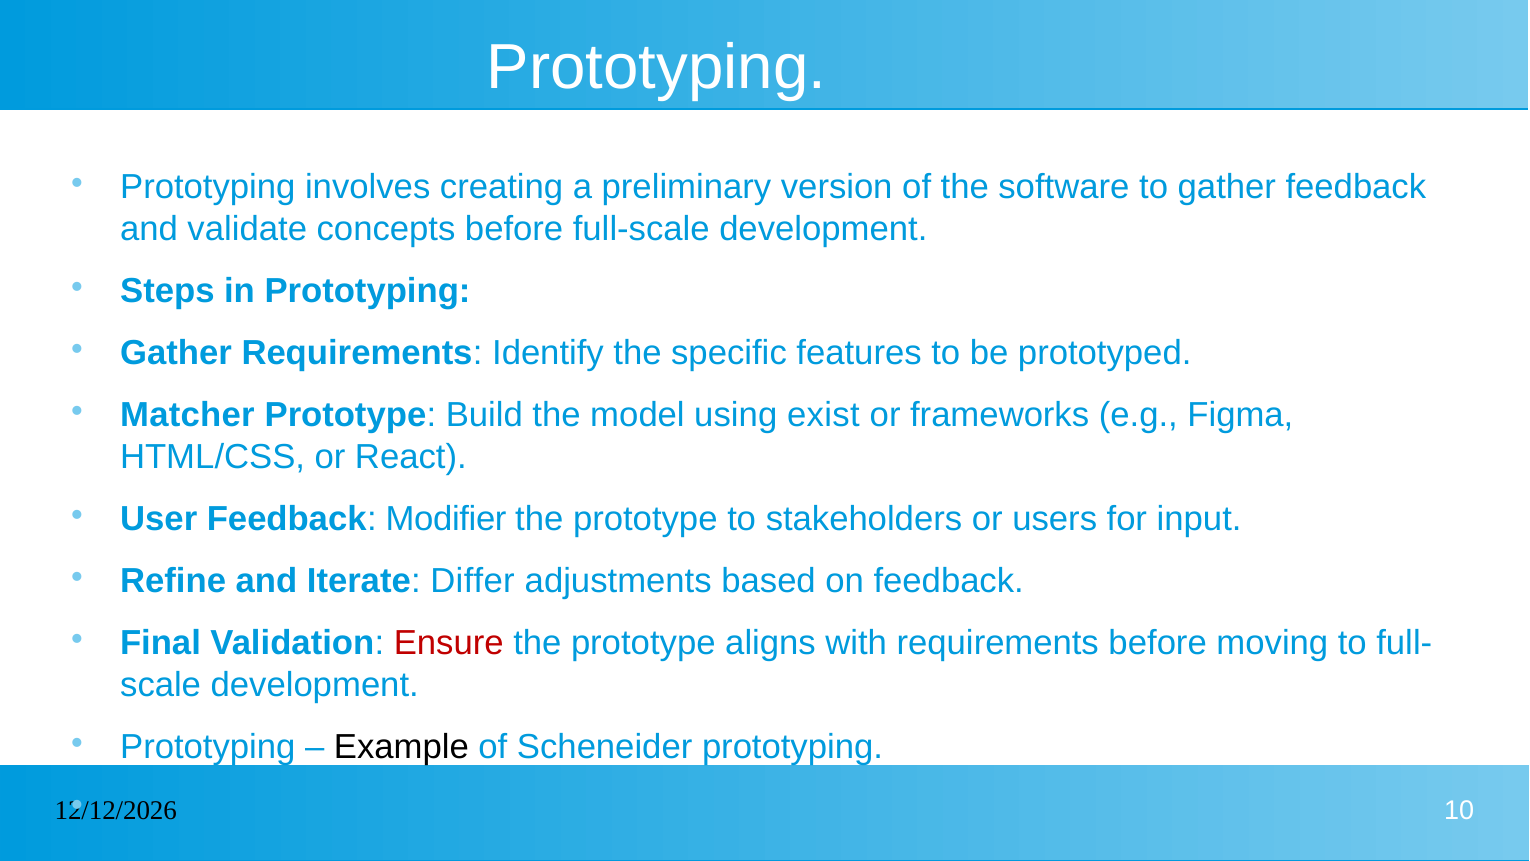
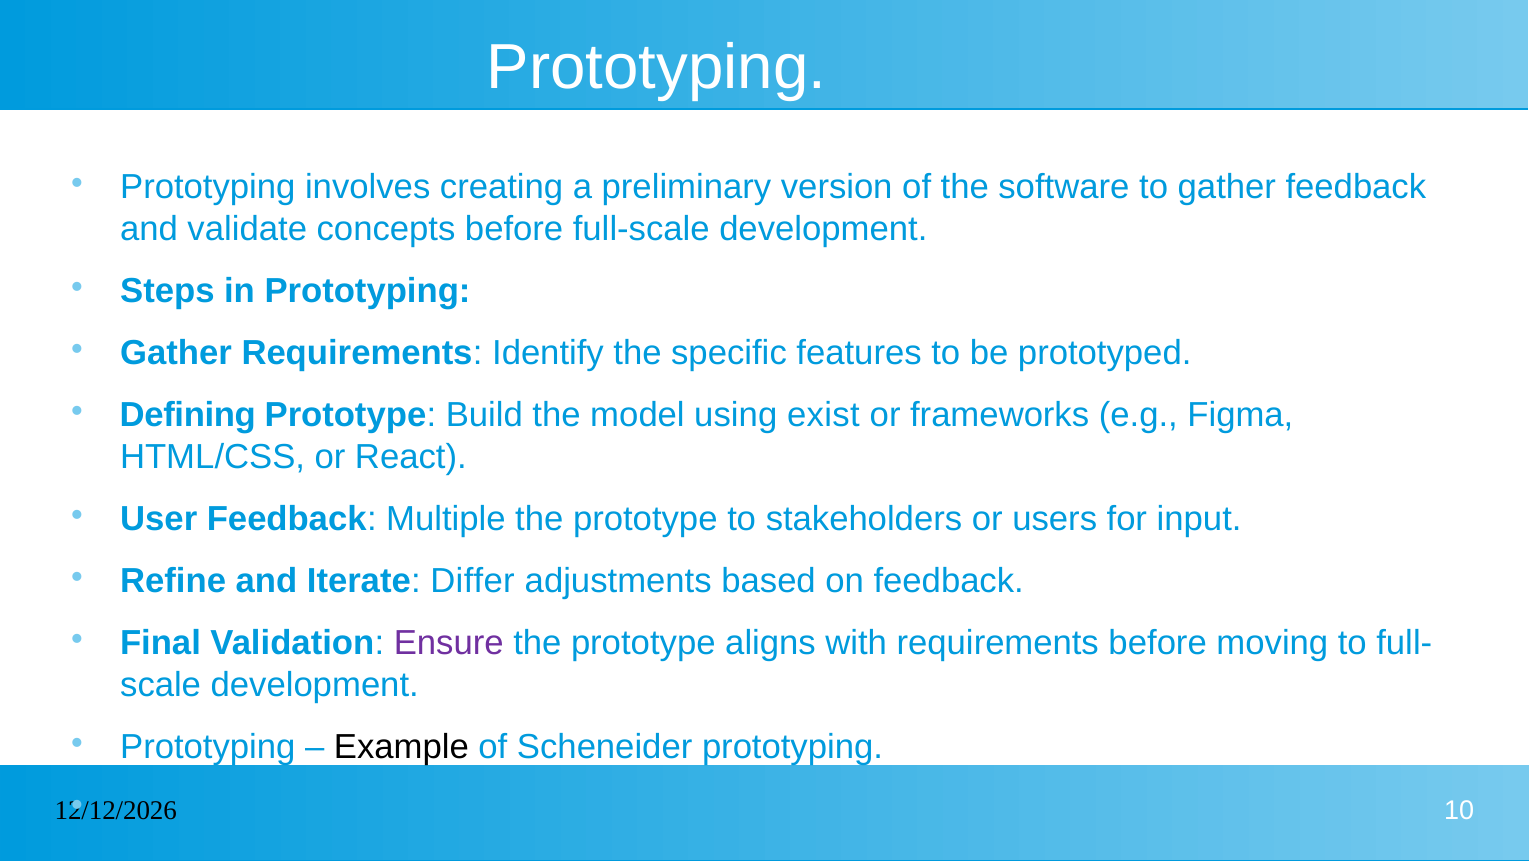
Matcher: Matcher -> Defining (188, 415)
Modifier: Modifier -> Multiple (446, 519)
Ensure colour: red -> purple (449, 643)
